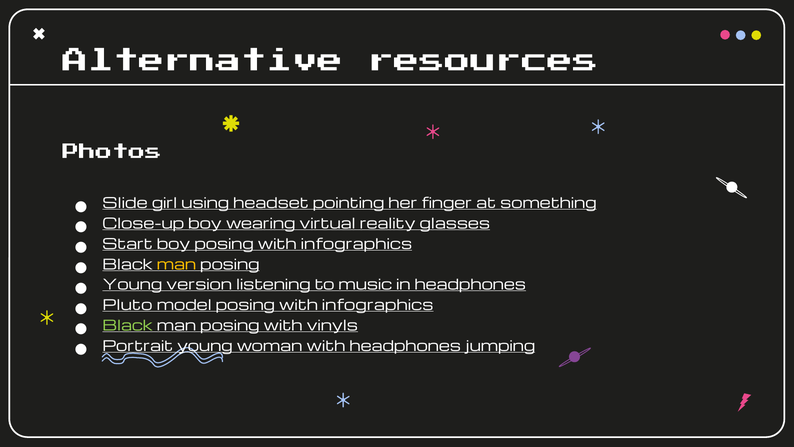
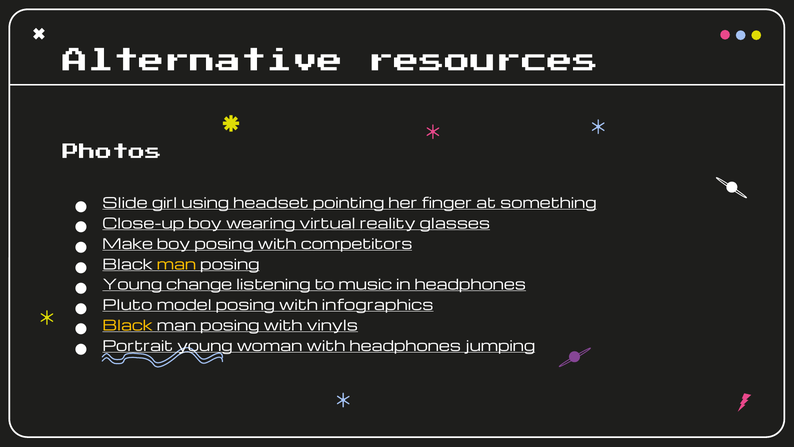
Start: Start -> Make (128, 244)
boy posing with infographics: infographics -> competitors (357, 244)
version: version -> change (199, 285)
Black colour: light green -> yellow (128, 326)
